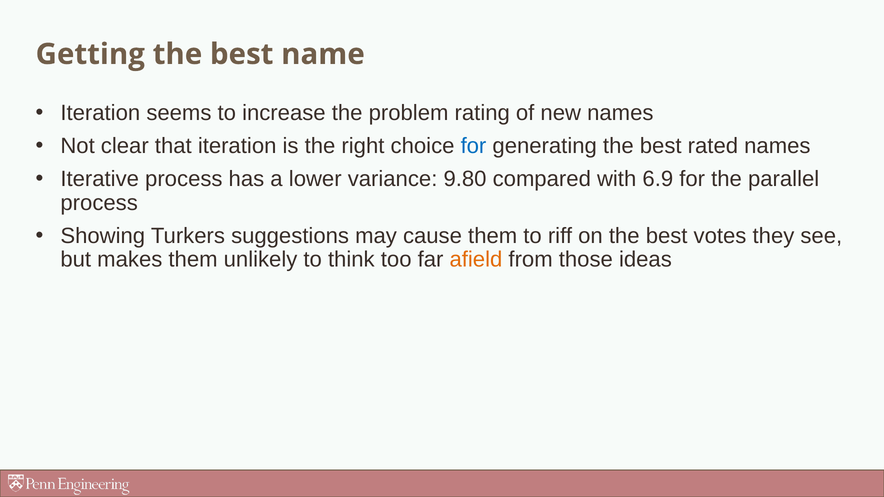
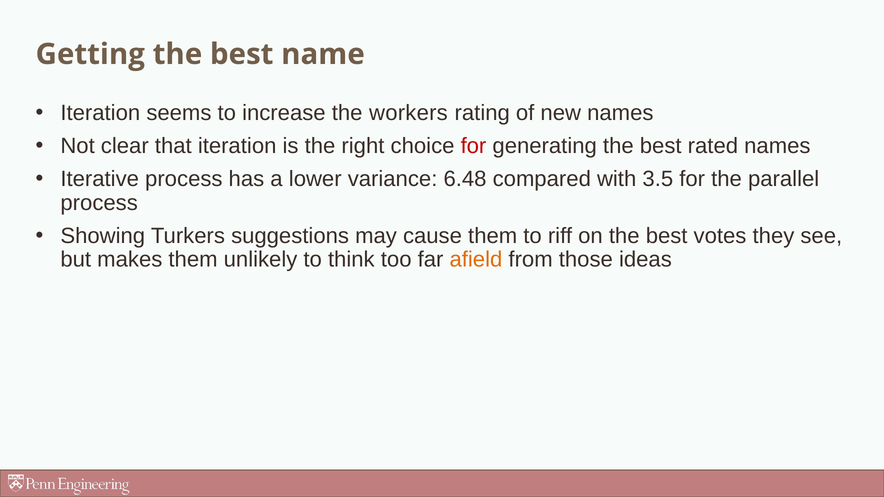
problem: problem -> workers (408, 113)
for colour: blue -> red (473, 146)
9.80: 9.80 -> 6.48 (465, 179)
6.9: 6.9 -> 3.5 (658, 179)
